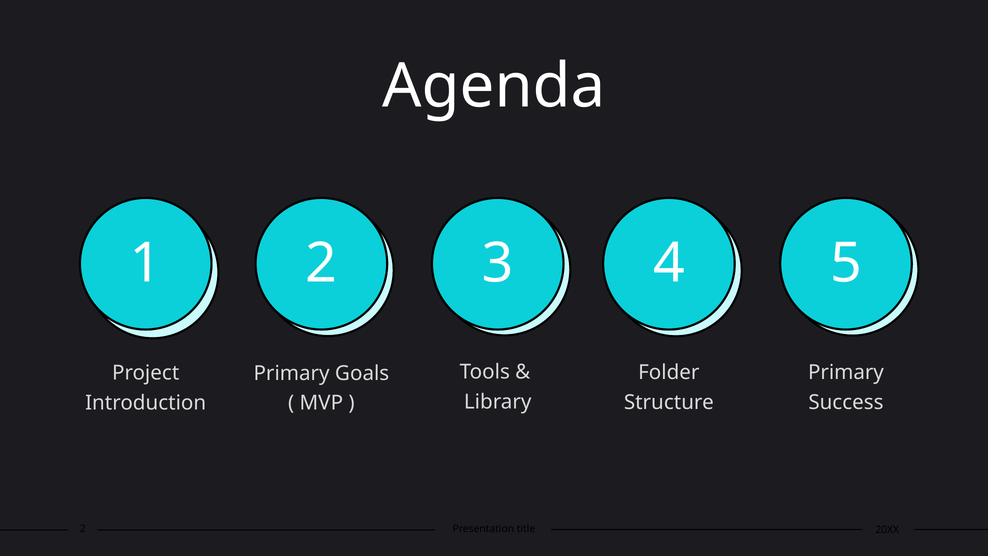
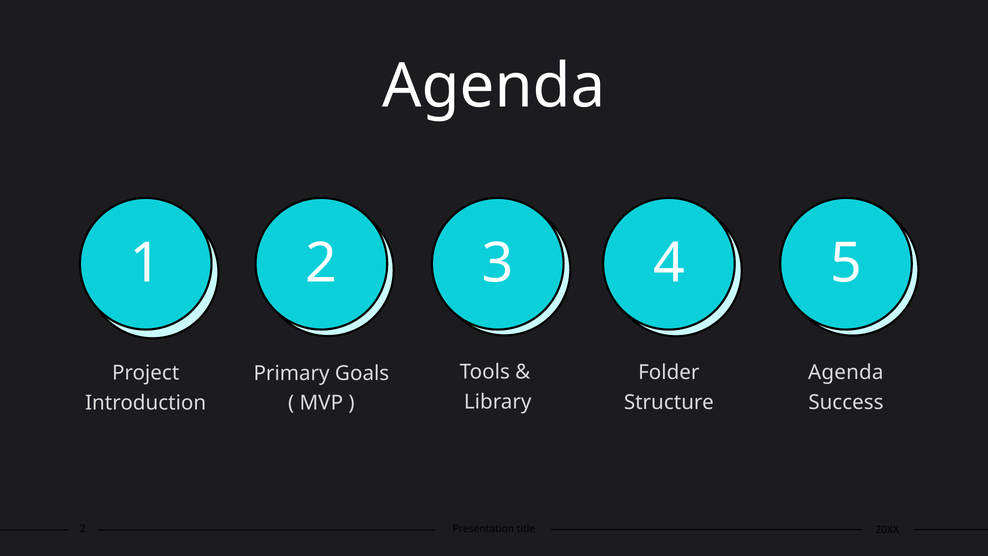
Primary: Primary -> Agenda (846, 373)
